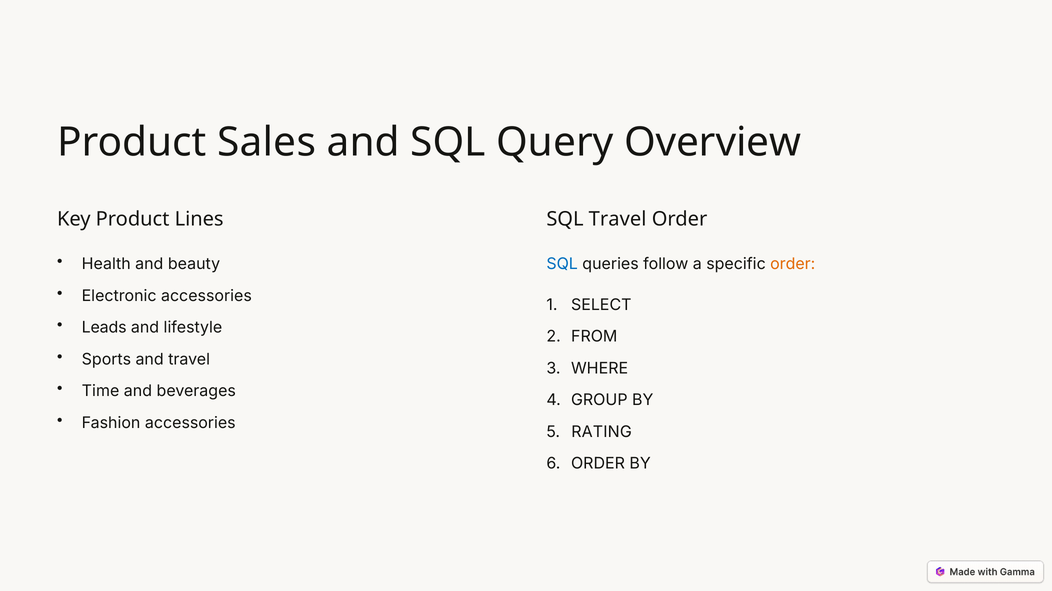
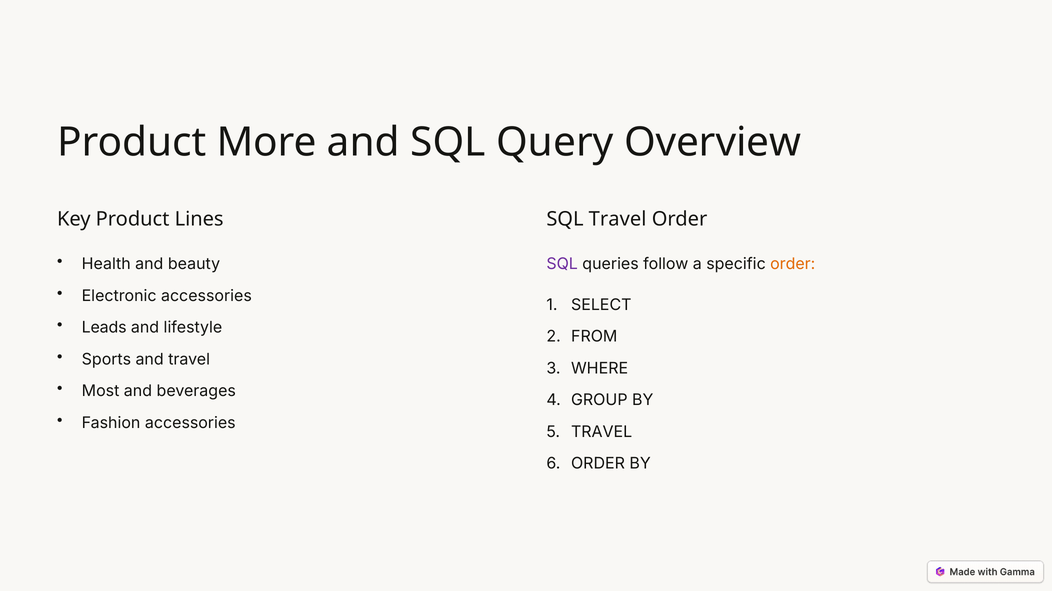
Sales: Sales -> More (267, 142)
SQL colour: blue -> purple (562, 264)
Time: Time -> Most (101, 392)
RATING: RATING -> TRAVEL (602, 432)
